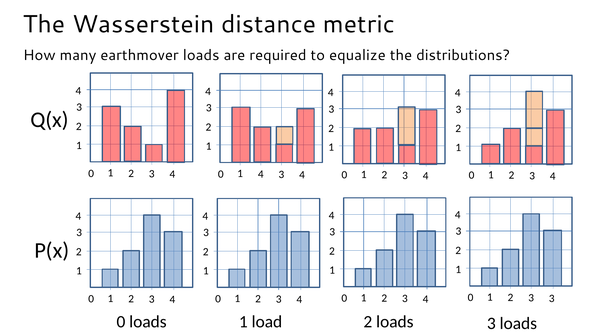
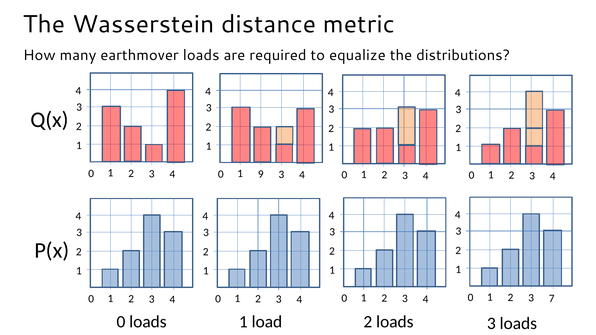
1 4: 4 -> 9 (261, 174)
3 3: 3 -> 7 (552, 299)
